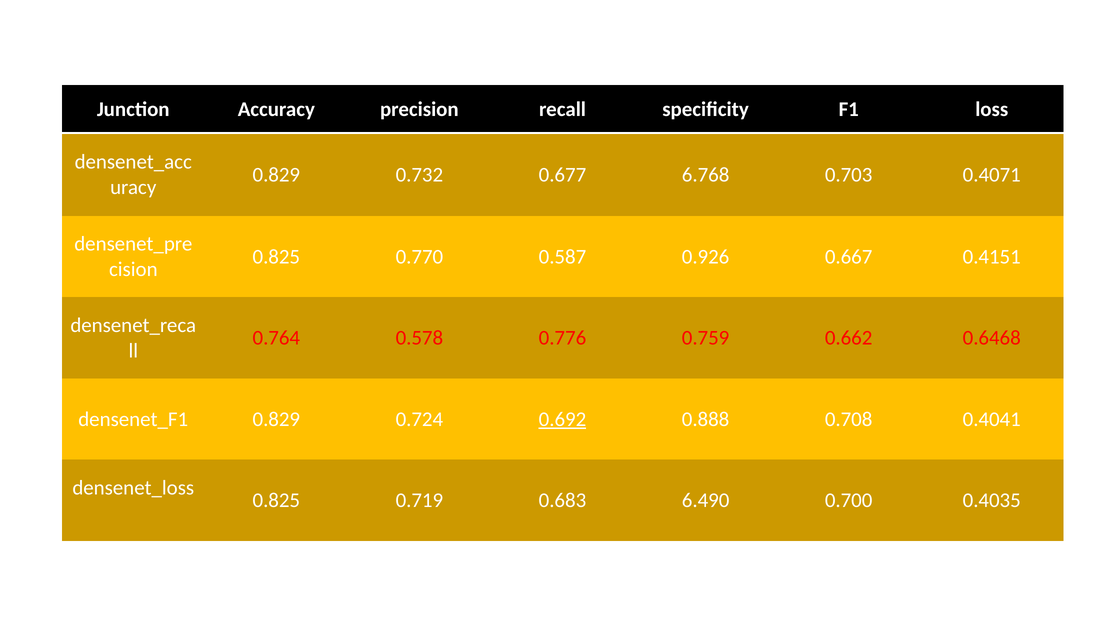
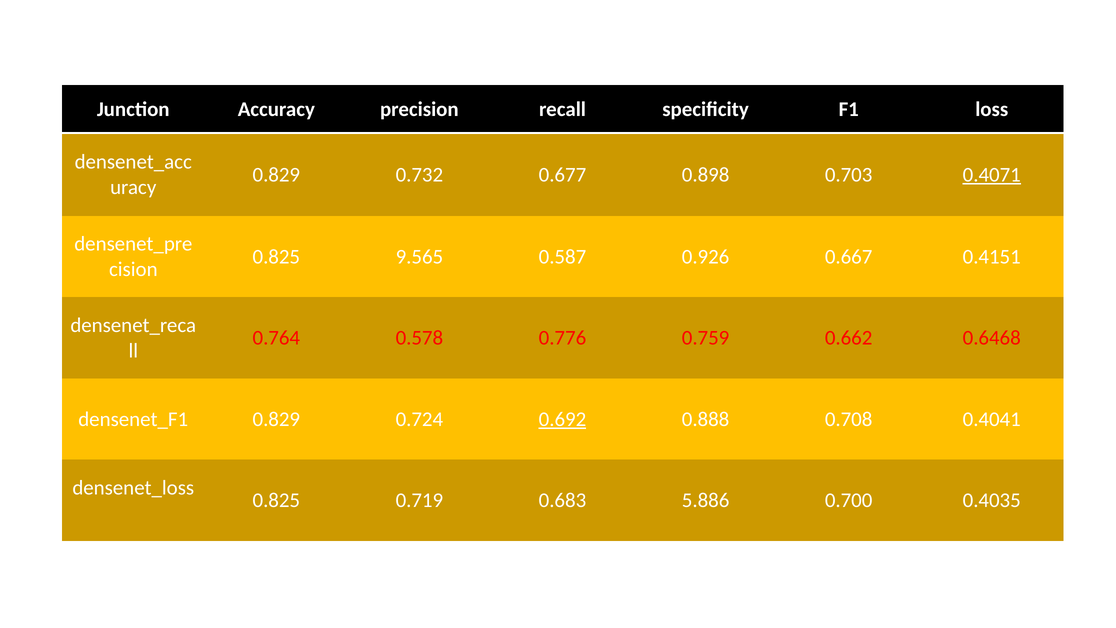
6.768: 6.768 -> 0.898 (706, 175)
0.4071 underline: none -> present (992, 175)
0.770: 0.770 -> 9.565 (419, 257)
6.490: 6.490 -> 5.886 (706, 500)
